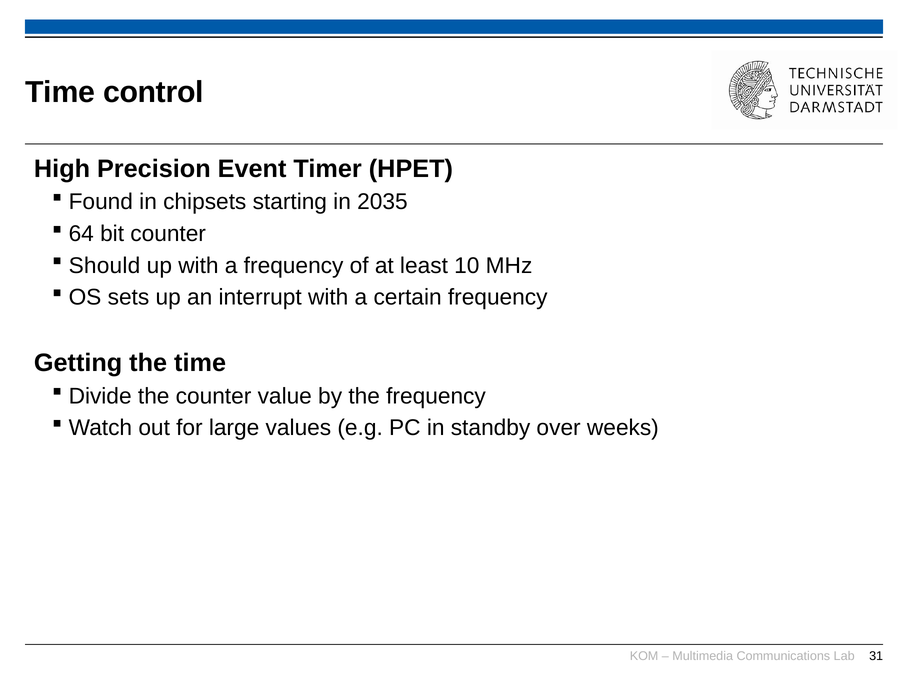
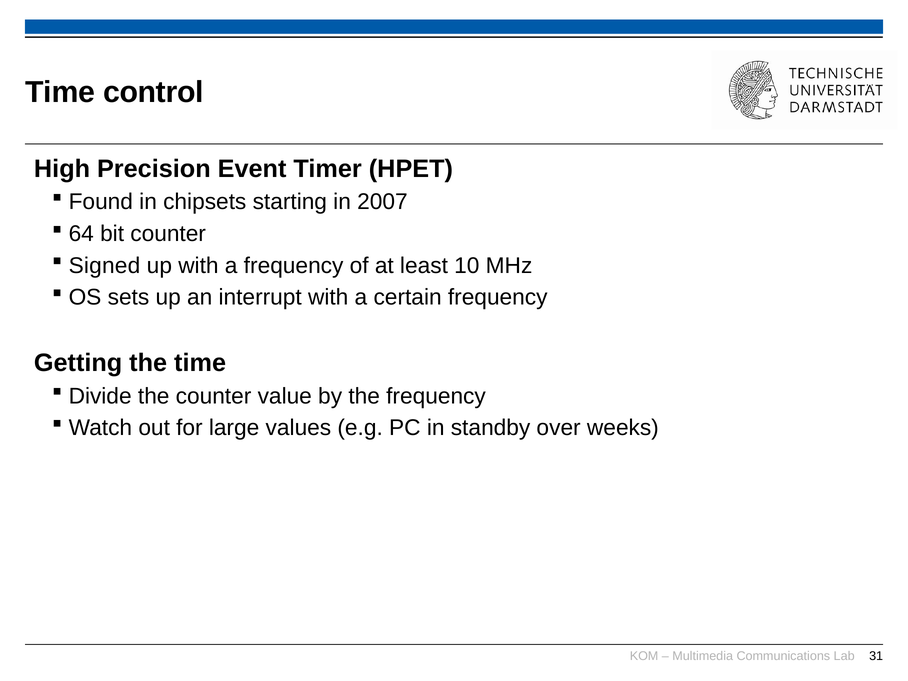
2035: 2035 -> 2007 (382, 202)
Should: Should -> Signed (104, 266)
